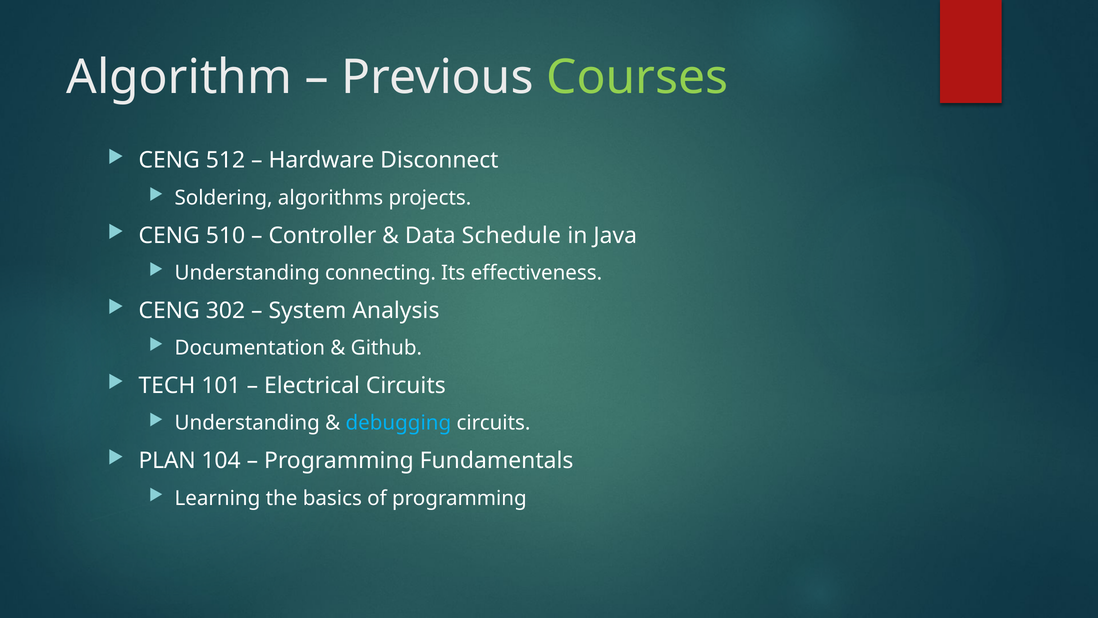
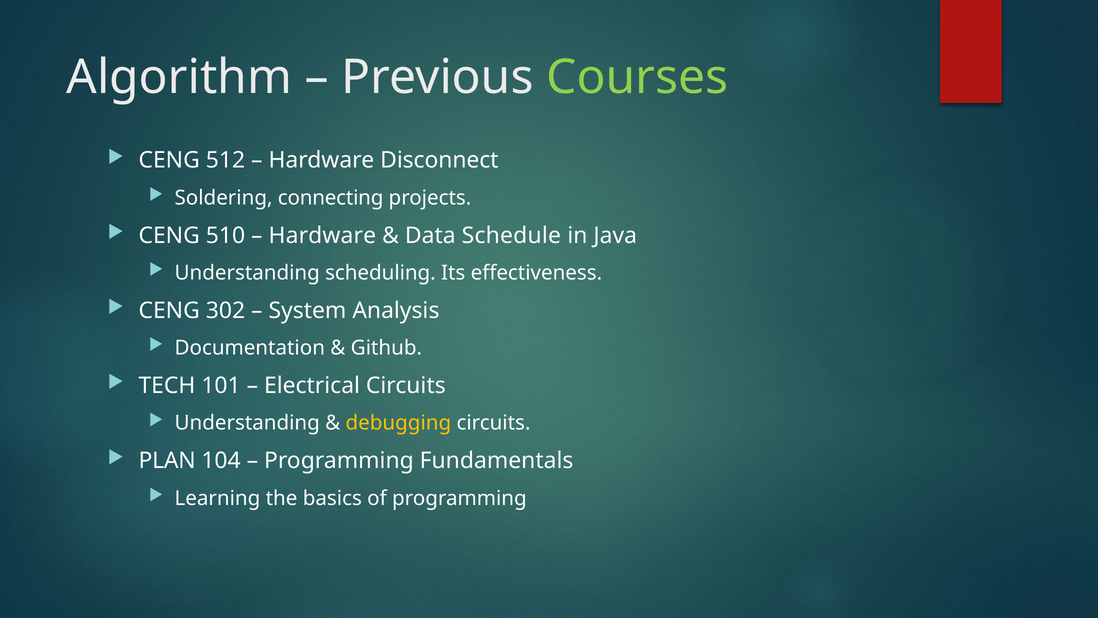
algorithms: algorithms -> connecting (331, 198)
Controller: Controller -> Hardware (322, 235)
connecting: connecting -> scheduling (380, 273)
debugging colour: light blue -> yellow (398, 423)
